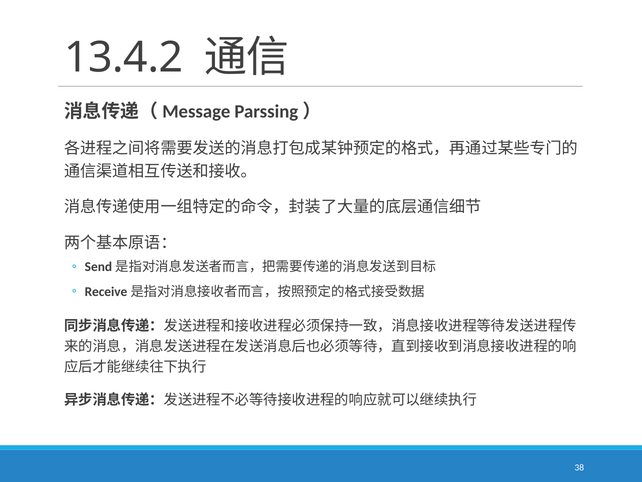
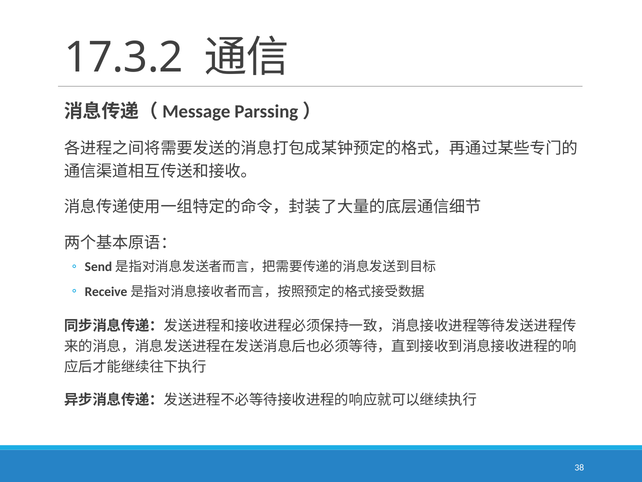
13.4.2: 13.4.2 -> 17.3.2 (124, 58)
